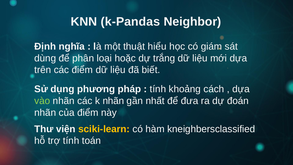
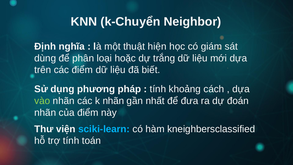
k-Pandas: k-Pandas -> k-Chuyển (130, 22)
hiểu: hiểu -> hiện (157, 46)
sciki-learn colour: yellow -> light blue (104, 129)
